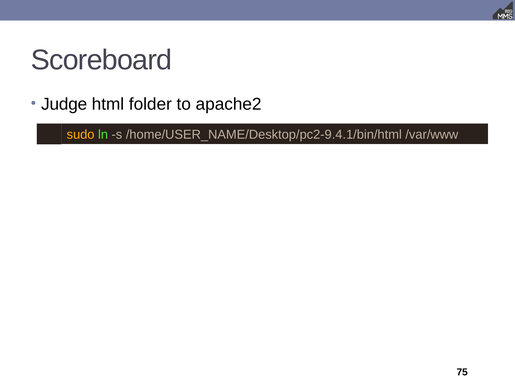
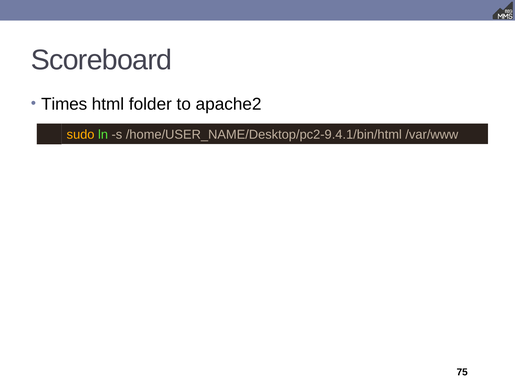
Judge: Judge -> Times (64, 104)
